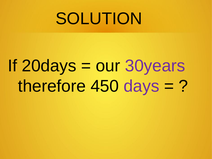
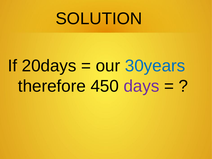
30years colour: purple -> blue (155, 66)
